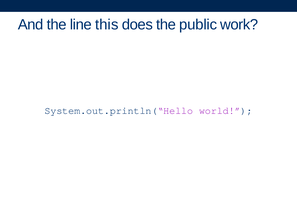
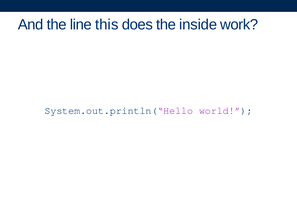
public: public -> inside (198, 25)
